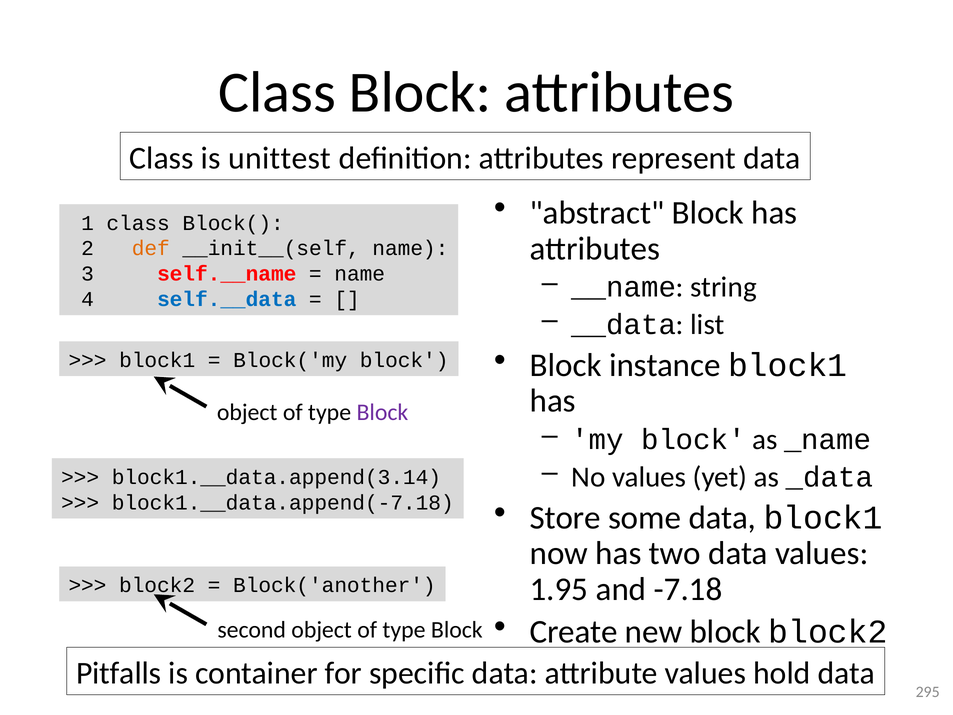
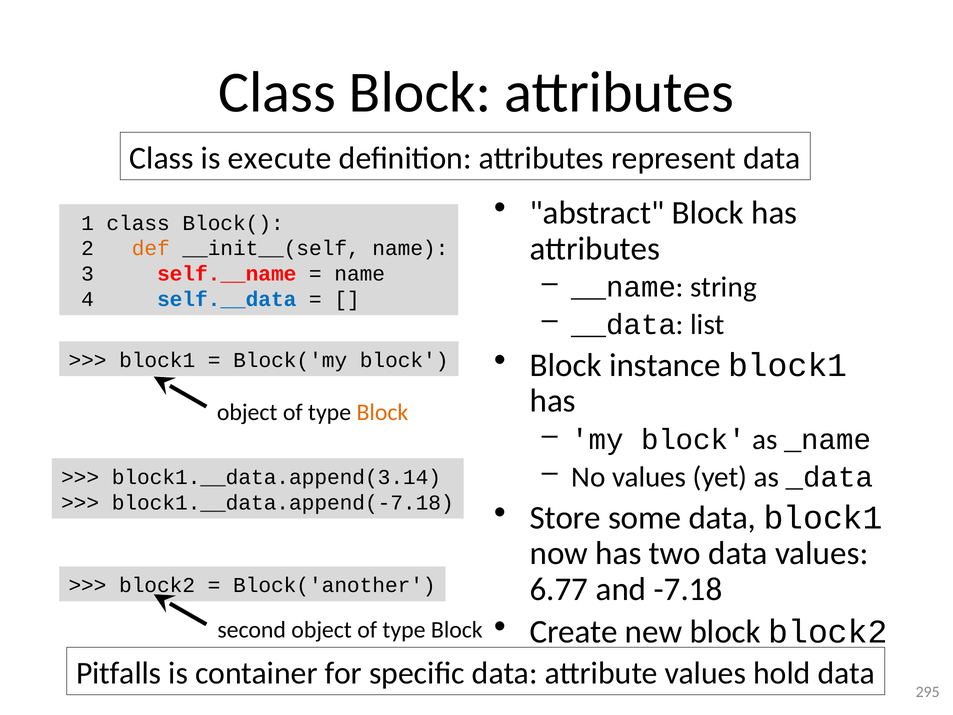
unittest: unittest -> execute (280, 158)
Block colour: purple -> orange (382, 412)
1.95: 1.95 -> 6.77 (559, 589)
